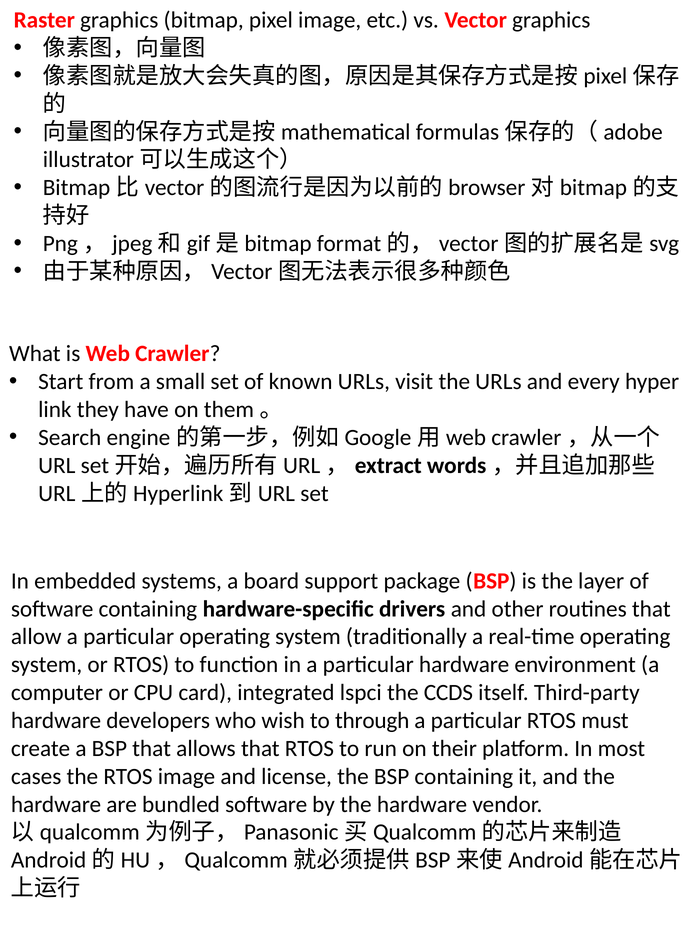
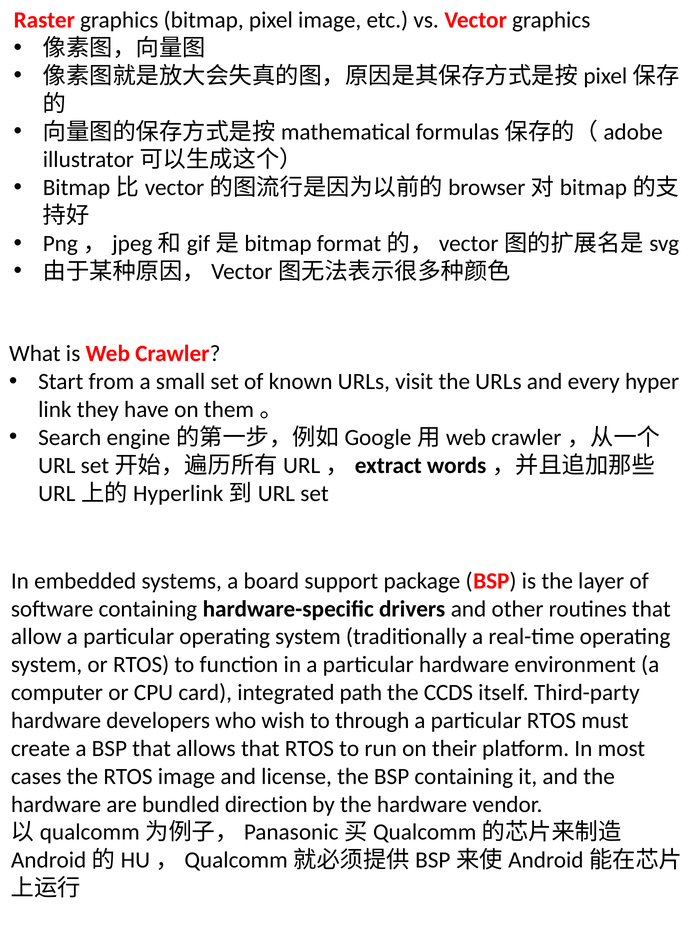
lspci: lspci -> path (361, 692)
bundled software: software -> direction (266, 804)
